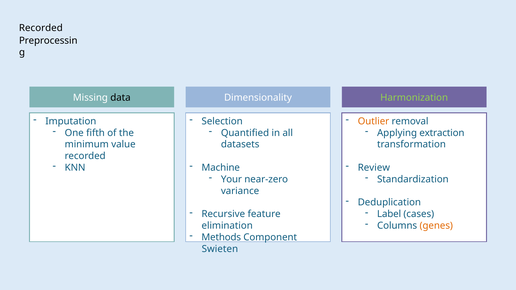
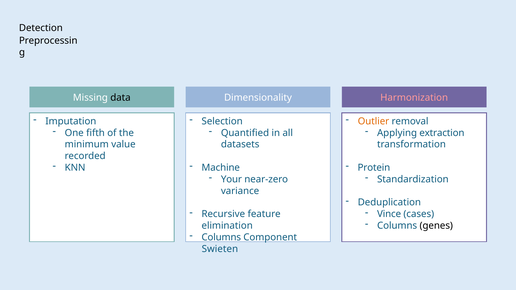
Recorded: Recorded -> Detection (41, 28)
Harmonization colour: light green -> pink (414, 98)
Review: Review -> Protein (374, 168)
Label: Label -> Vince (389, 214)
genes colour: orange -> black (436, 226)
Methods: Methods -> Columns (221, 237)
